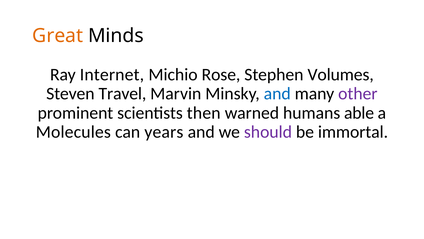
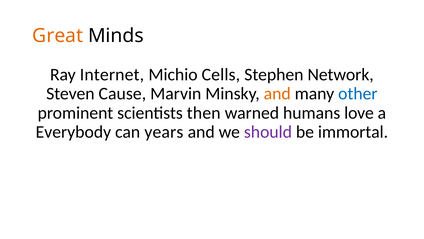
Rose: Rose -> Cells (221, 74)
Volumes: Volumes -> Network (341, 74)
Travel: Travel -> Cause (122, 94)
and colour: blue -> orange (277, 94)
other colour: purple -> blue (358, 94)
able: able -> love (359, 113)
Molecules: Molecules -> Everybody (73, 132)
